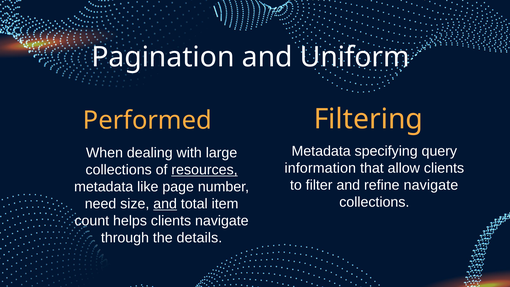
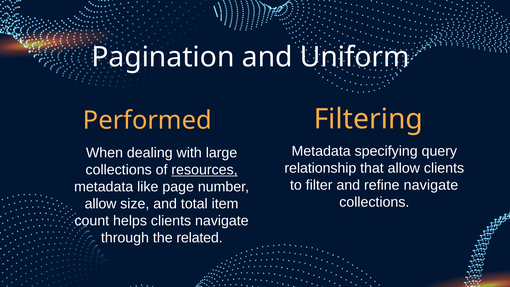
information: information -> relationship (320, 168)
need: need -> allow (101, 204)
and underline: present -> none (165, 204)
details: details -> related (200, 238)
